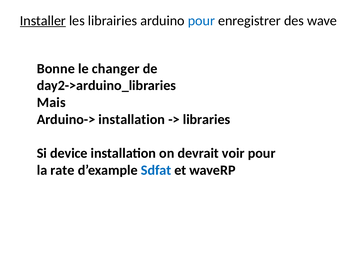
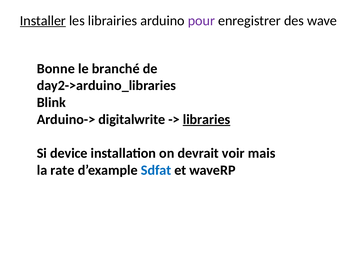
pour colour: blue -> purple (201, 21)
changer: changer -> branché (116, 69)
Mais: Mais -> Blink (51, 103)
Arduino-> installation: installation -> digitalwrite (132, 120)
libraries underline: none -> present (207, 120)
voir pour: pour -> mais (262, 153)
